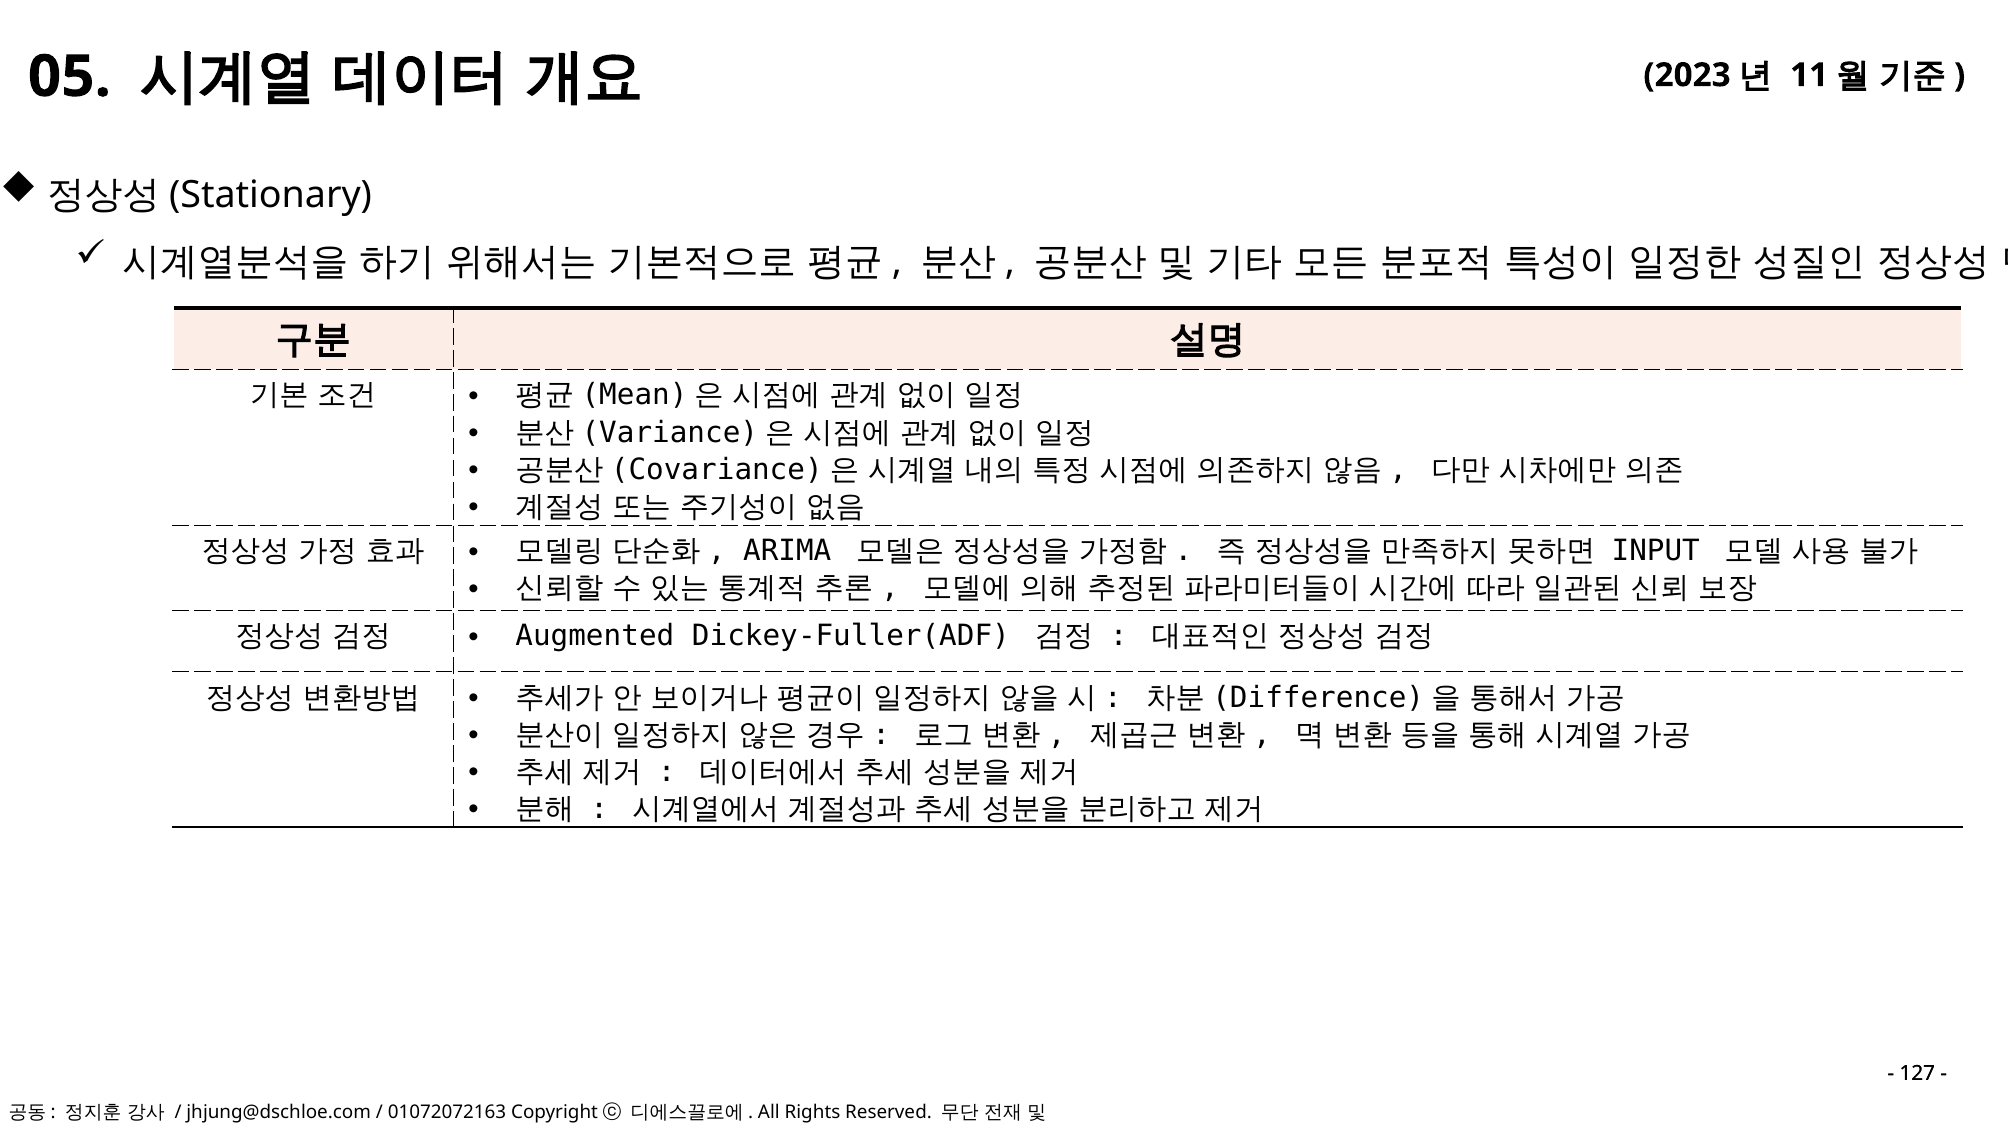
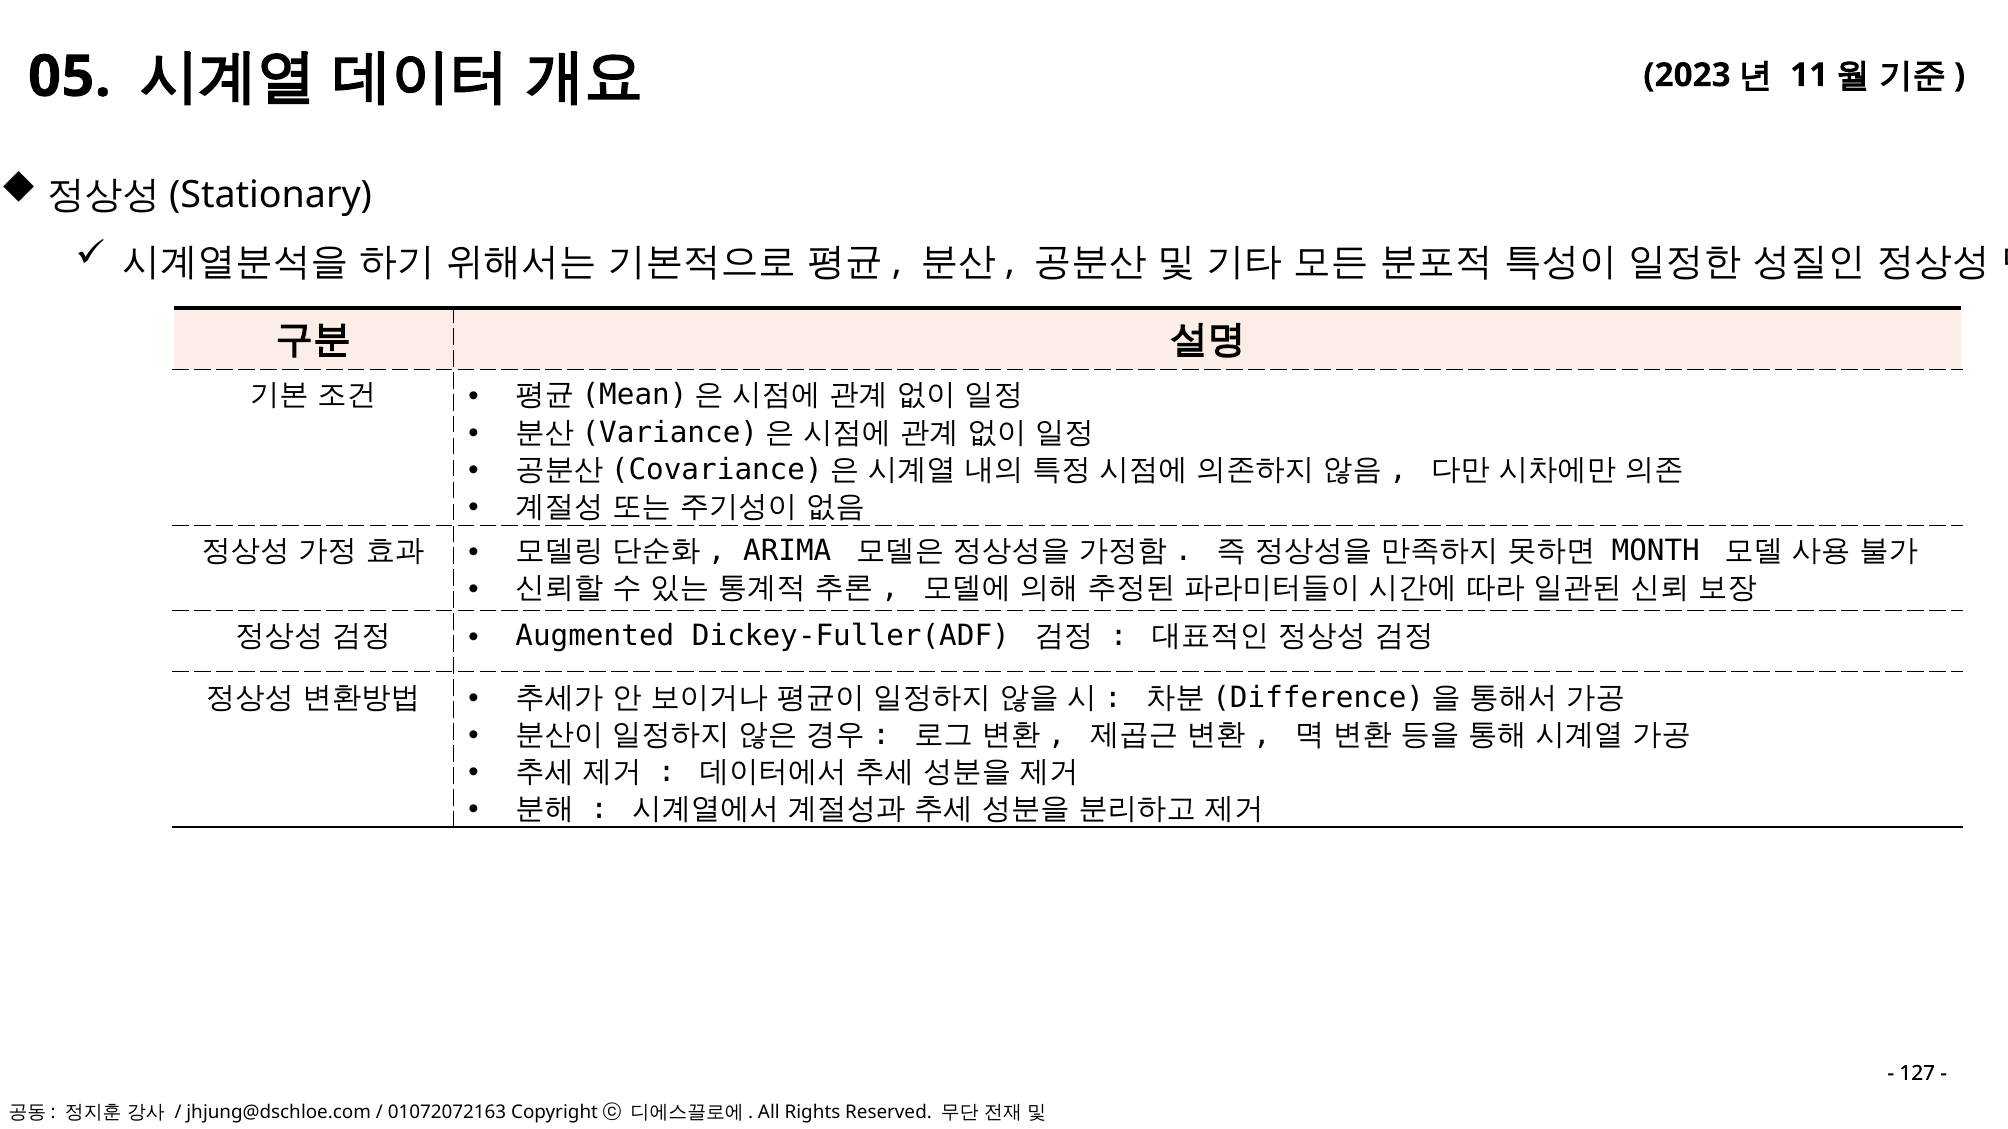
INPUT: INPUT -> MONTH (1656, 551)
